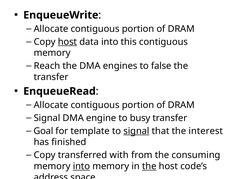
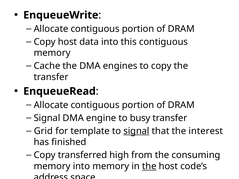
host underline: present -> none (67, 42)
Reach: Reach -> Cache (47, 66)
to false: false -> copy (161, 66)
Goal: Goal -> Grid (43, 131)
with: with -> high (119, 155)
into underline: present -> none (81, 166)
